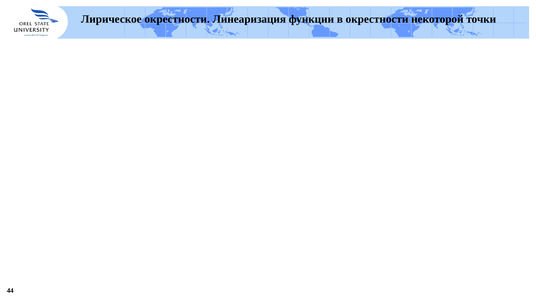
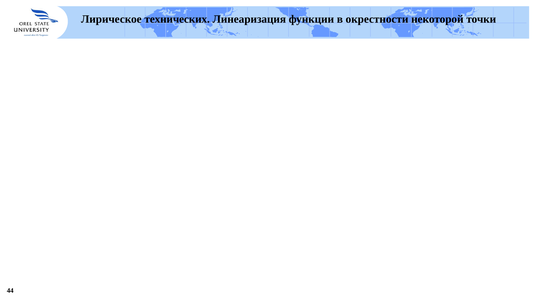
Лирическое окрестности: окрестности -> технических (177, 19)
